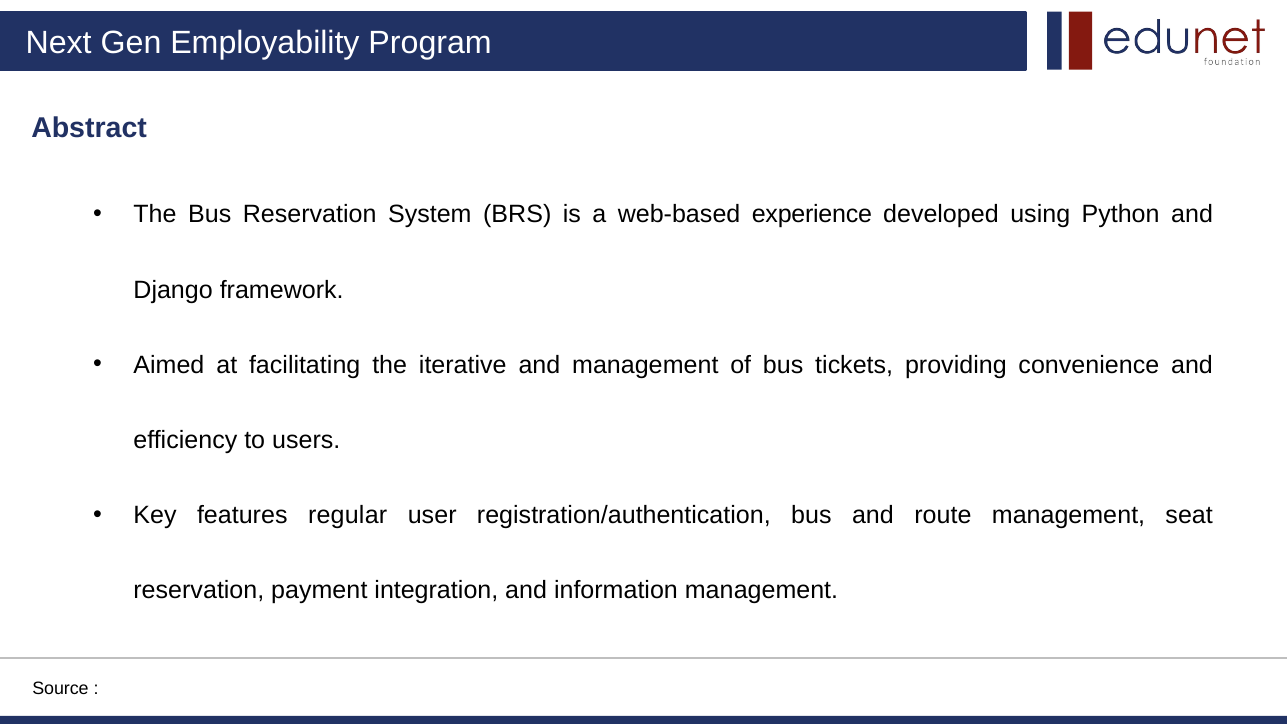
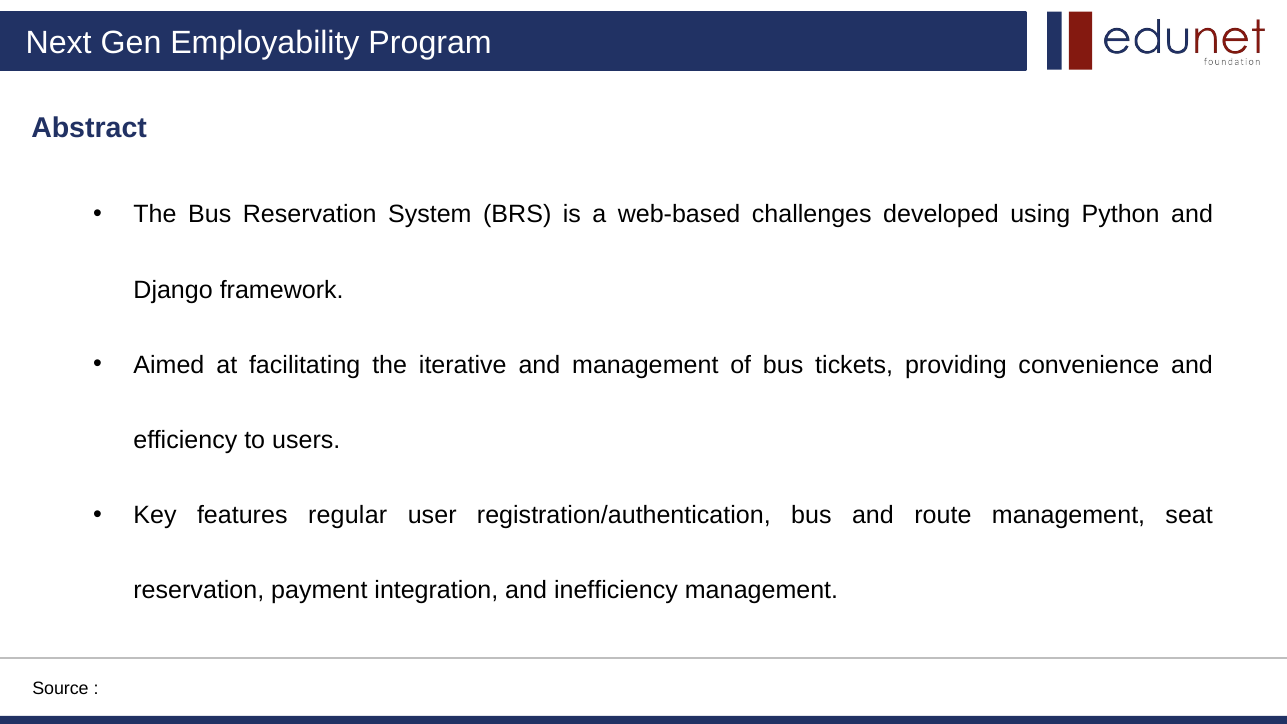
experience: experience -> challenges (812, 215)
information: information -> inefficiency (616, 590)
